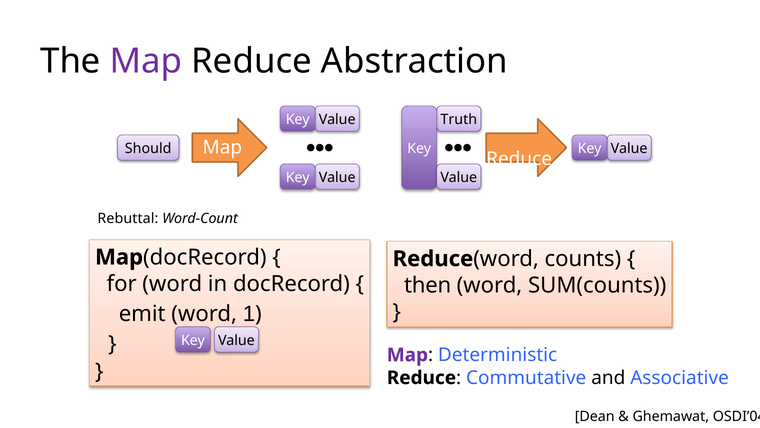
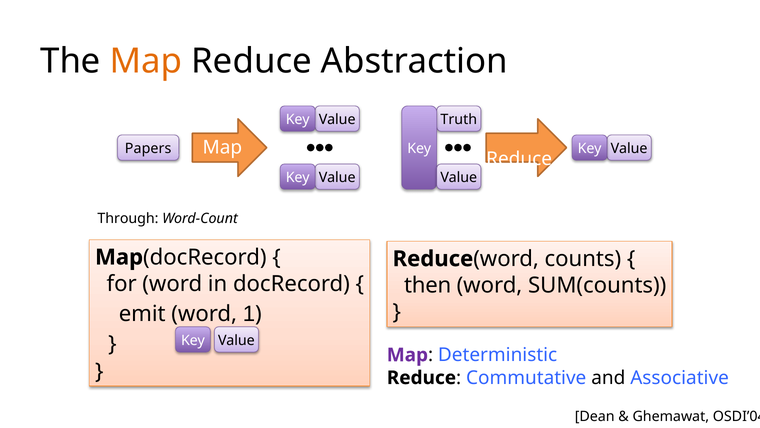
Map colour: purple -> orange (146, 61)
Should: Should -> Papers (148, 148)
Rebuttal: Rebuttal -> Through (128, 218)
